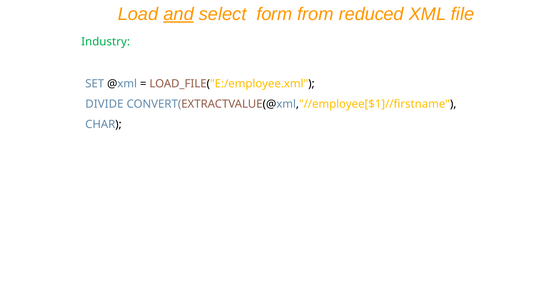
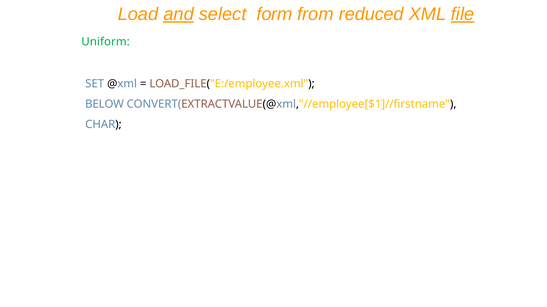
file underline: none -> present (463, 14)
Industry: Industry -> Uniform (106, 42)
DIVIDE: DIVIDE -> BELOW (105, 104)
